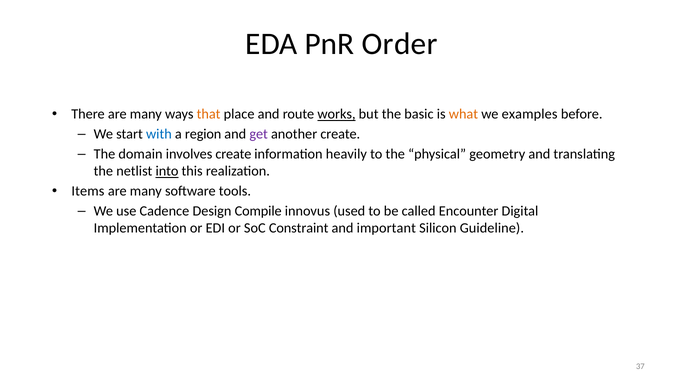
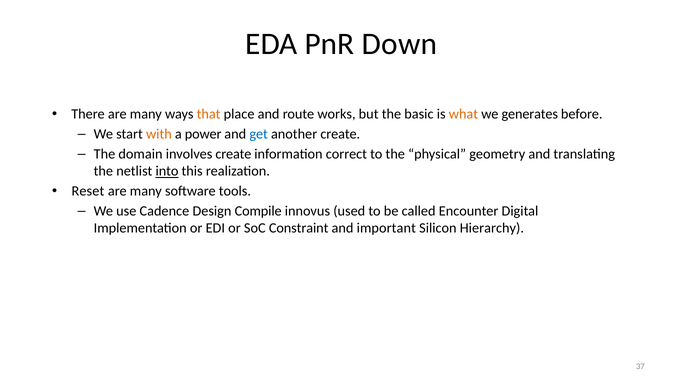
Order: Order -> Down (400, 44)
works underline: present -> none (337, 115)
examples: examples -> generates (530, 115)
with colour: blue -> orange (159, 134)
region: region -> power (203, 134)
get colour: purple -> blue (259, 134)
heavily: heavily -> correct (346, 154)
Items: Items -> Reset (88, 192)
Guideline: Guideline -> Hierarchy (492, 229)
